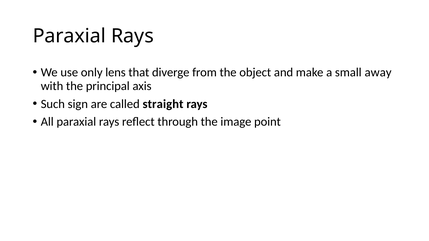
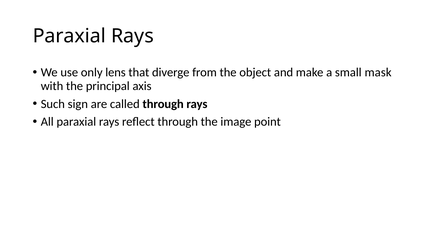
away: away -> mask (378, 73)
called straight: straight -> through (163, 104)
